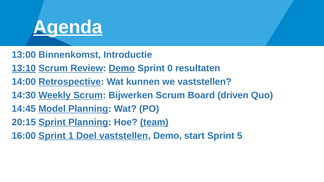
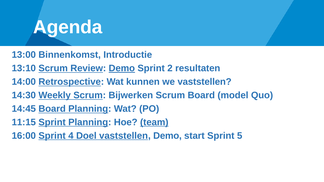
Agenda underline: present -> none (68, 27)
13:10 underline: present -> none (24, 68)
0: 0 -> 2 (170, 68)
driven: driven -> model (233, 95)
14:45 Model: Model -> Board (52, 109)
20:15: 20:15 -> 11:15 (24, 122)
1: 1 -> 4 (71, 136)
